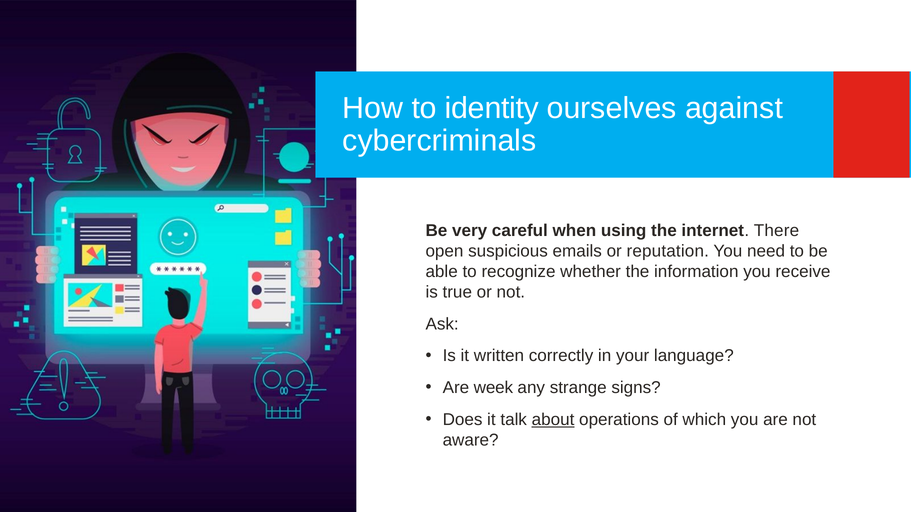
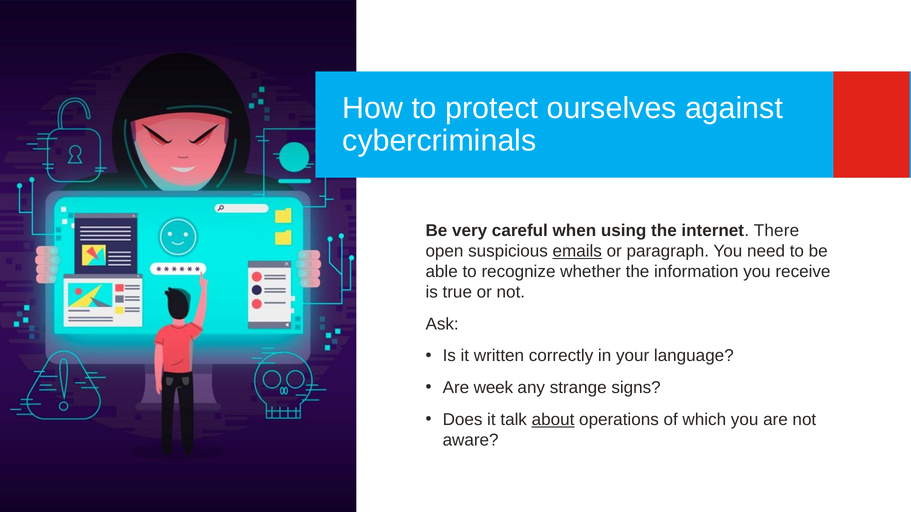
identity: identity -> protect (492, 108)
emails underline: none -> present (577, 251)
reputation: reputation -> paragraph (668, 251)
